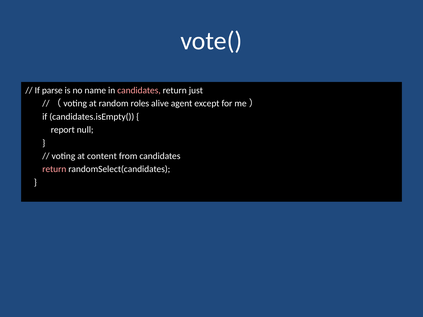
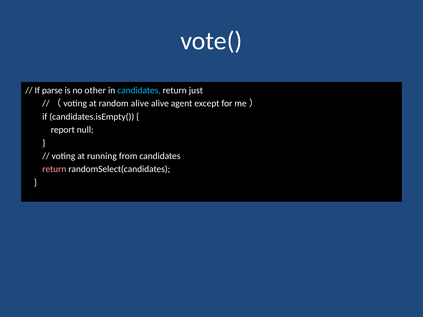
name: name -> other (95, 90)
candidates colour: pink -> light blue (139, 90)
random roles: roles -> alive (140, 104)
content: content -> running (102, 156)
